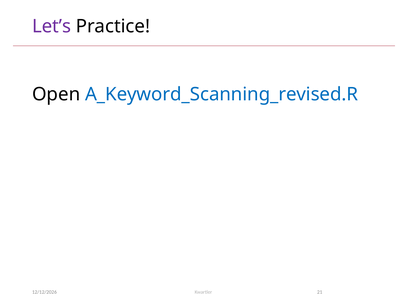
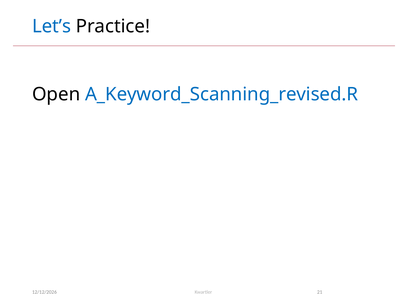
Let’s colour: purple -> blue (52, 26)
